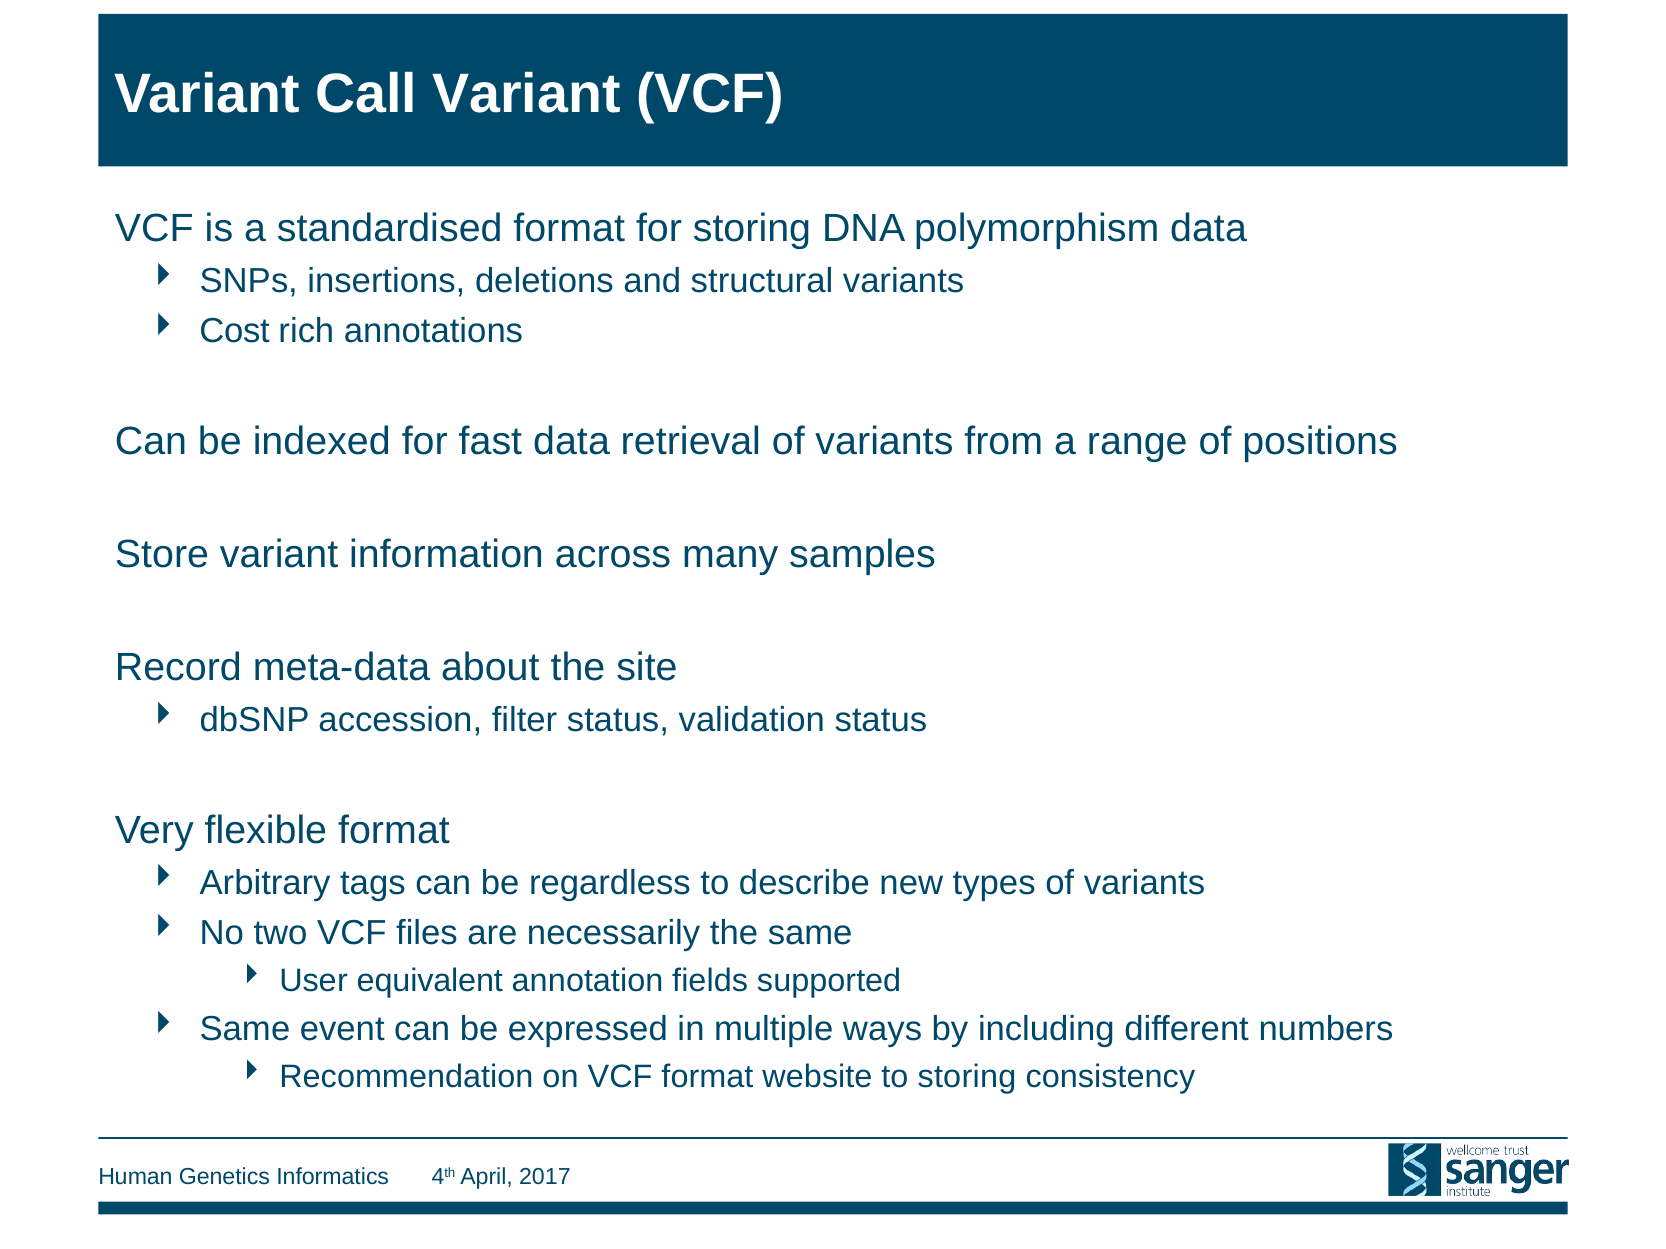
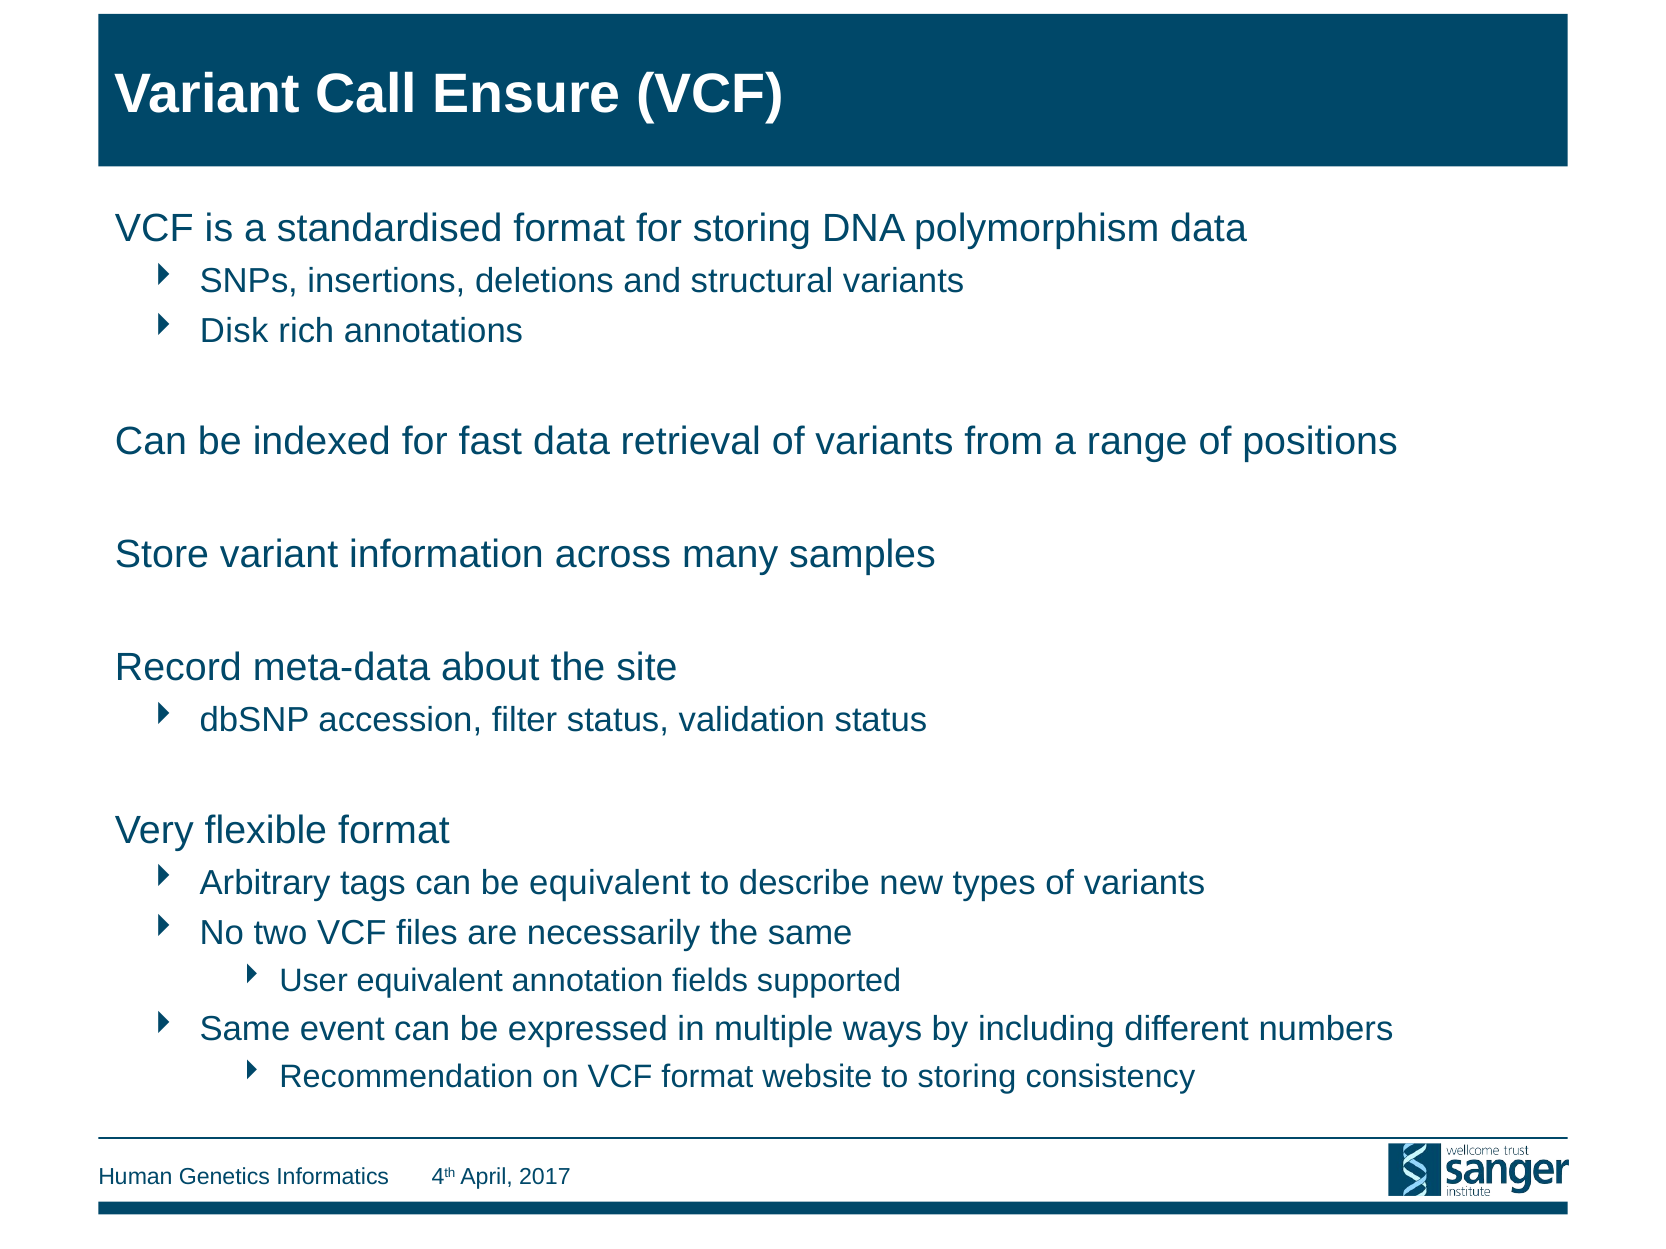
Call Variant: Variant -> Ensure (527, 94)
Cost: Cost -> Disk (234, 331)
be regardless: regardless -> equivalent (610, 883)
